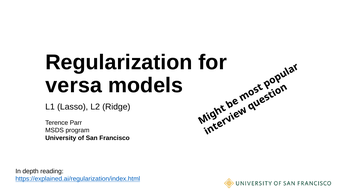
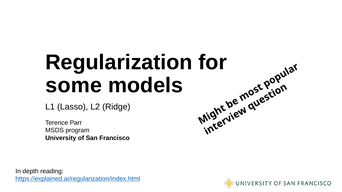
versa: versa -> some (74, 85)
